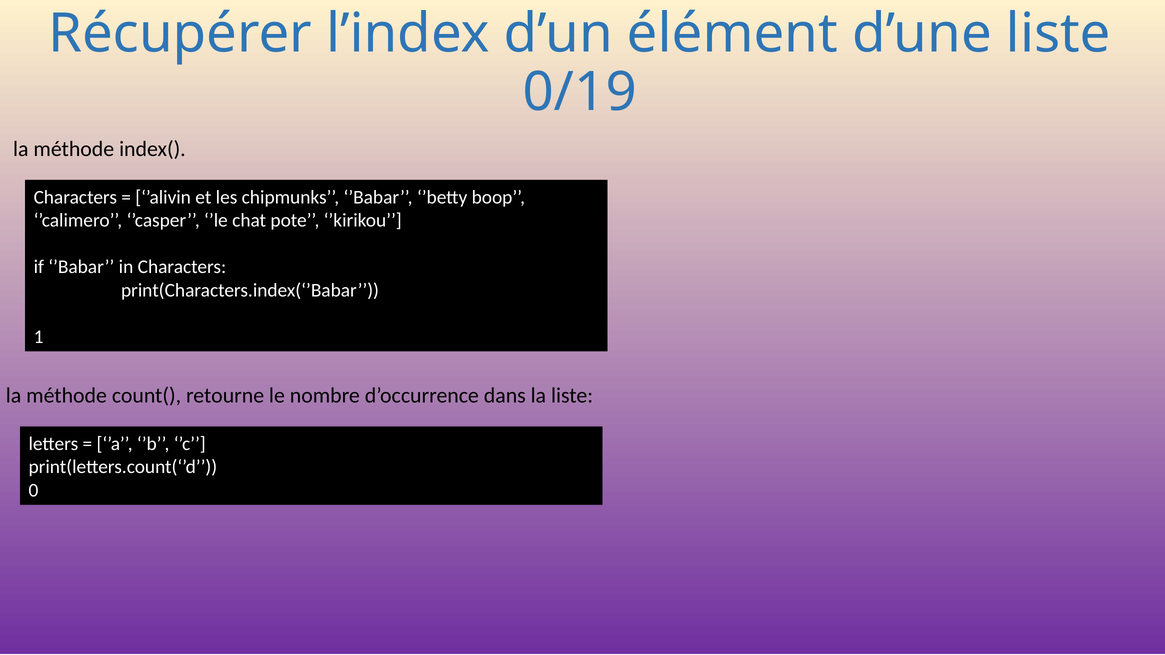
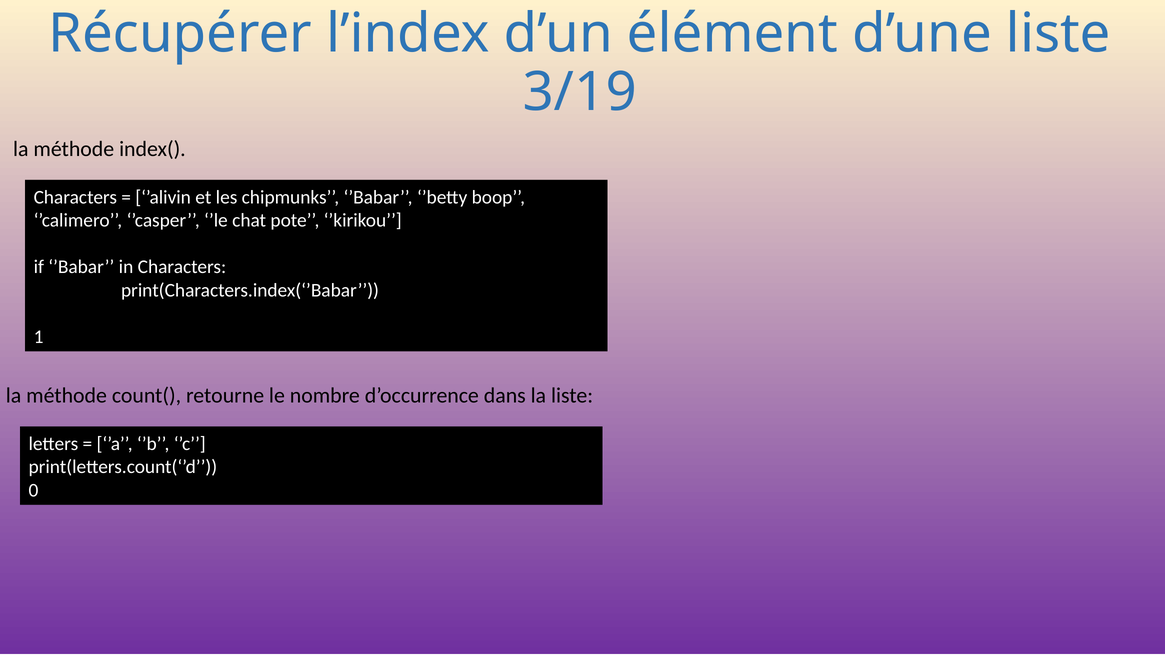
0/19: 0/19 -> 3/19 (580, 92)
